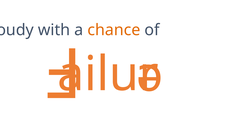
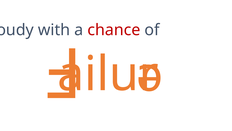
chance colour: orange -> red (114, 30)
